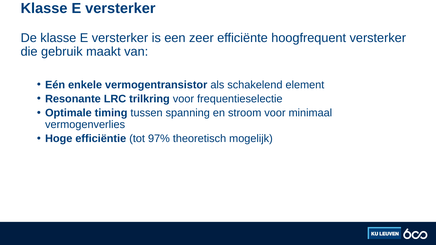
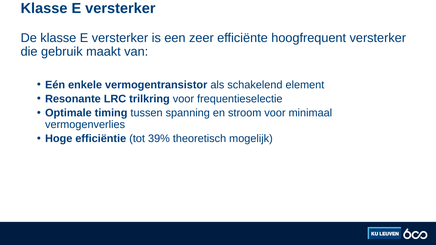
97%: 97% -> 39% (159, 139)
